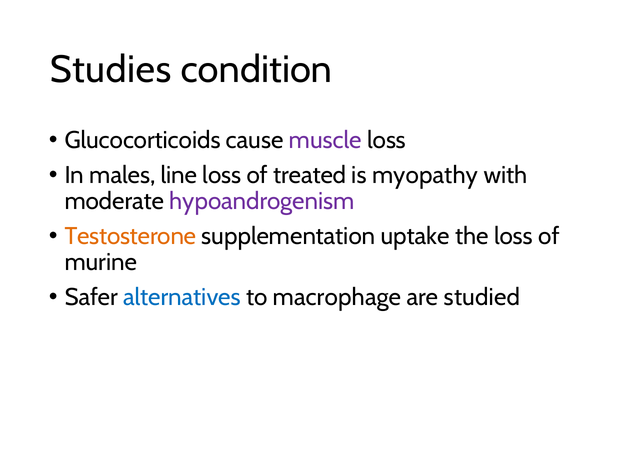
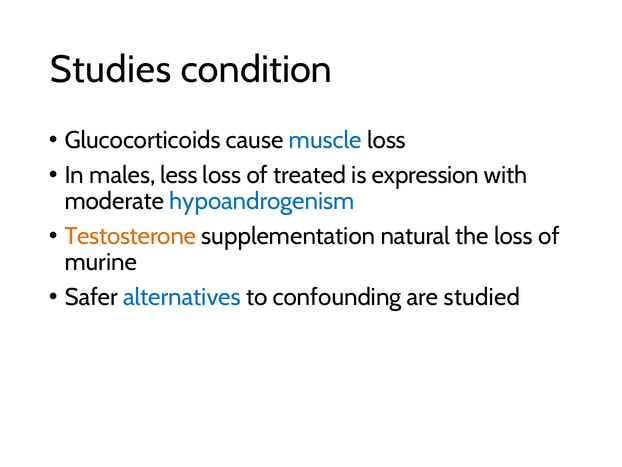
muscle colour: purple -> blue (325, 140)
line: line -> less (179, 175)
myopathy: myopathy -> expression (425, 175)
hypoandrogenism colour: purple -> blue (262, 201)
uptake: uptake -> natural (415, 236)
macrophage: macrophage -> confounding (337, 297)
